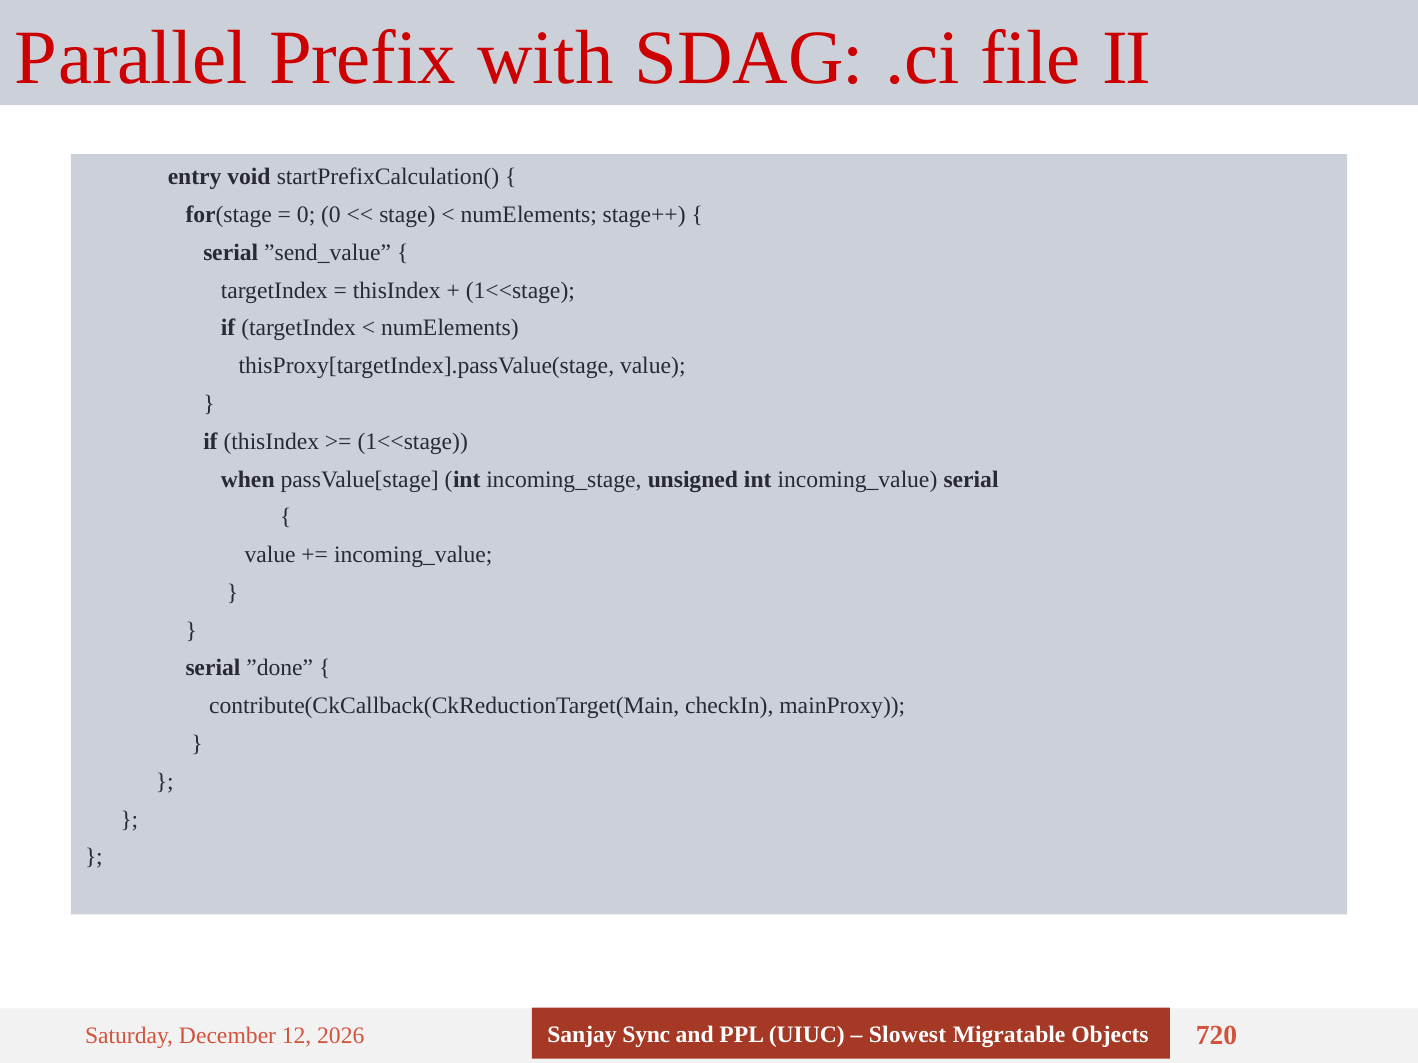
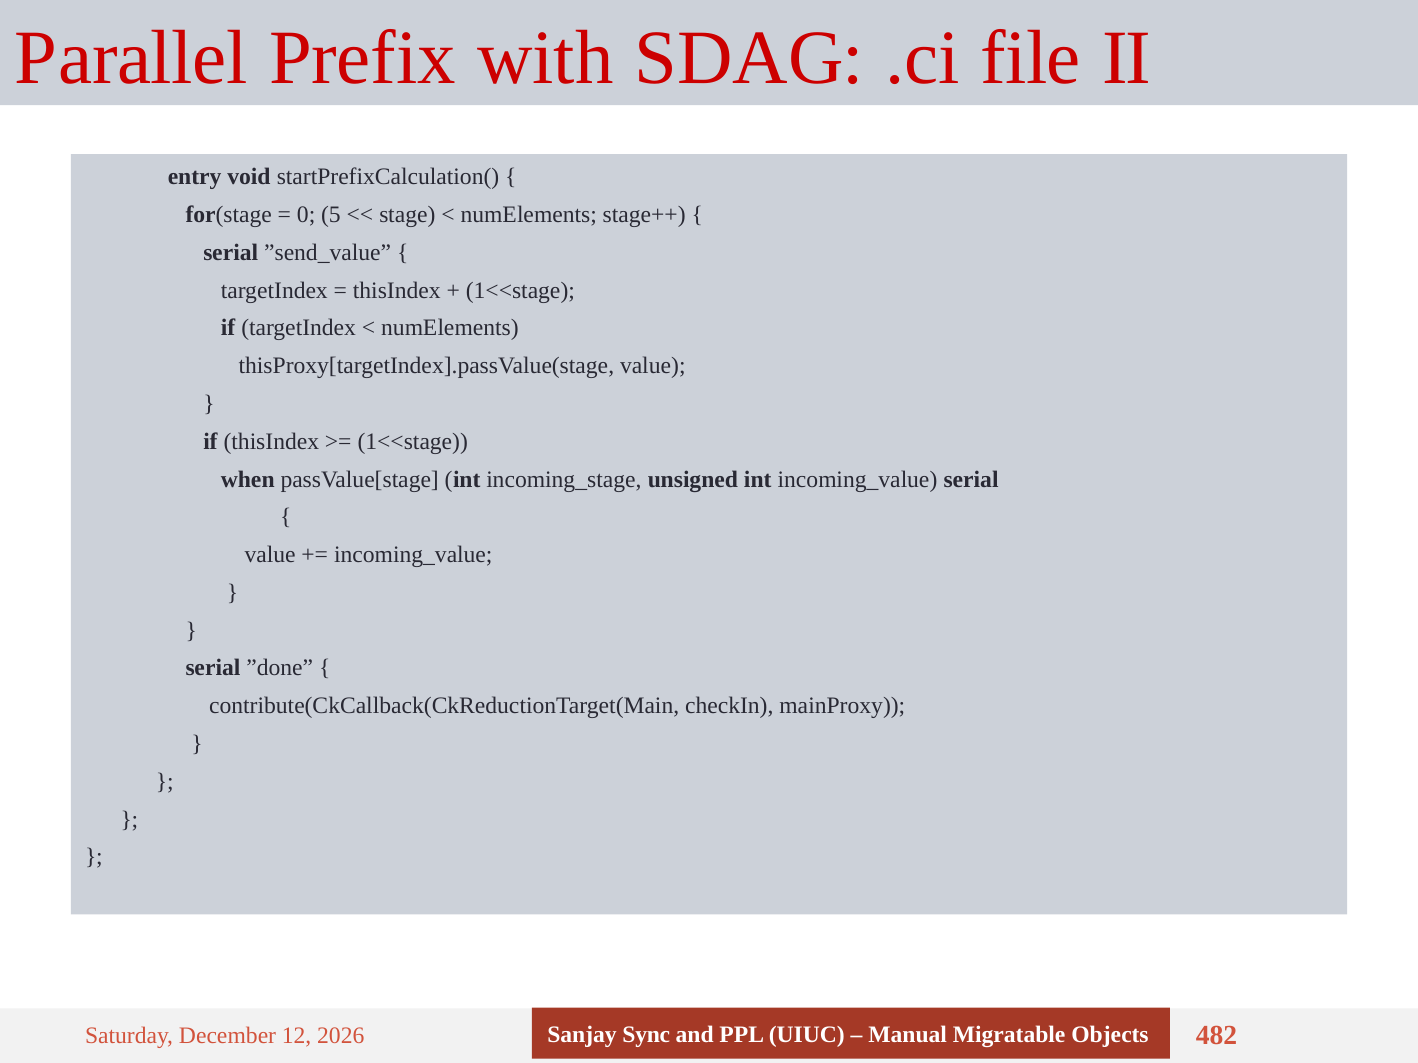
0 0: 0 -> 5 (331, 215)
Slowest: Slowest -> Manual (908, 1035)
720: 720 -> 482 (1217, 1036)
